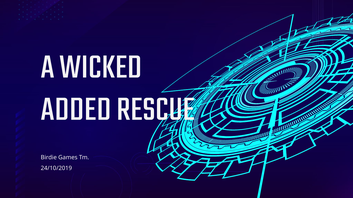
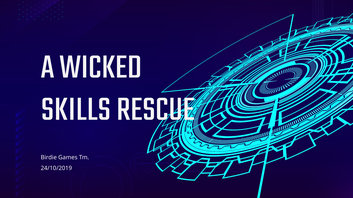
ADDED: ADDED -> SKILLS (76, 108)
